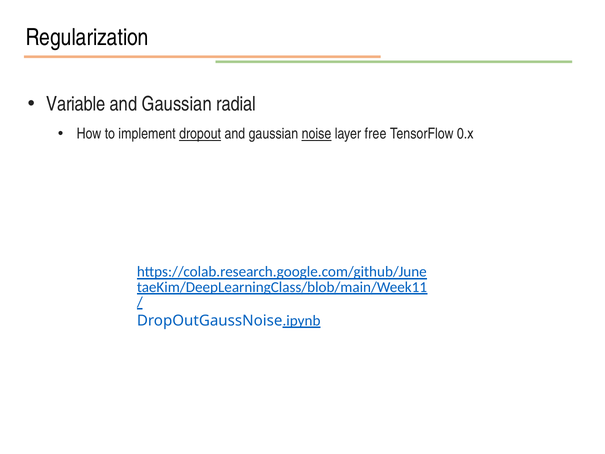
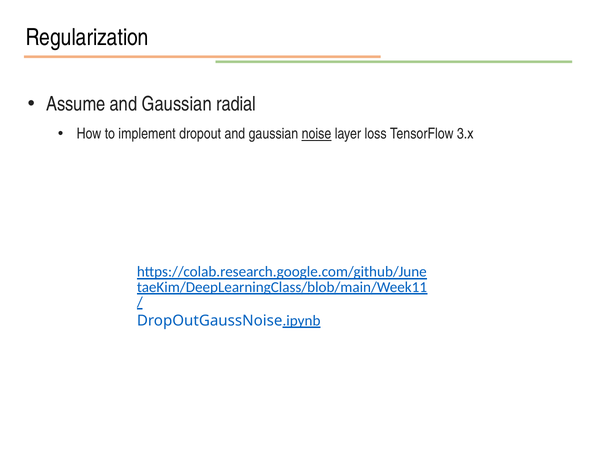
Variable: Variable -> Assume (76, 104)
dropout underline: present -> none (200, 134)
free: free -> loss (376, 134)
0.x: 0.x -> 3.x (465, 134)
